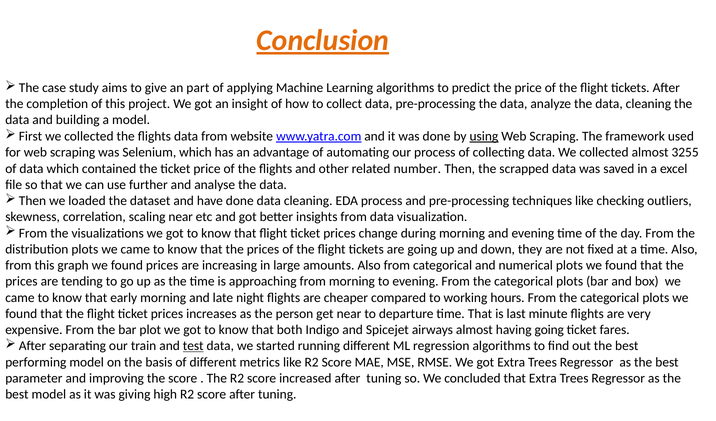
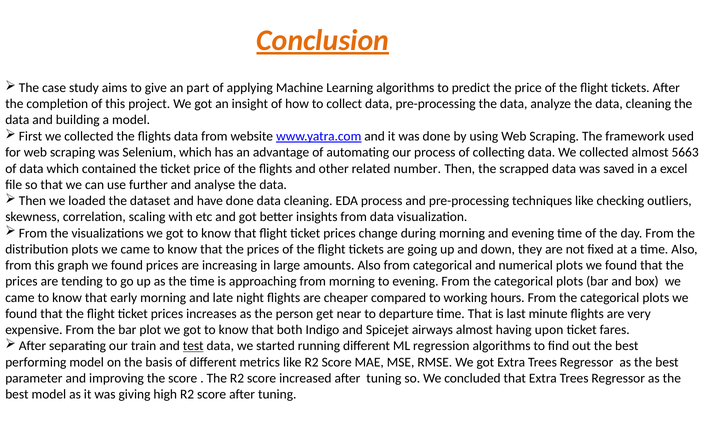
using underline: present -> none (484, 136)
3255: 3255 -> 5663 (685, 152)
scaling near: near -> with (181, 217)
having going: going -> upon (549, 330)
